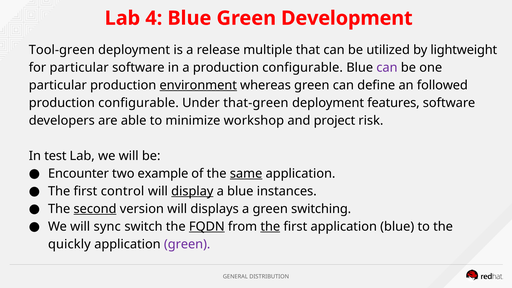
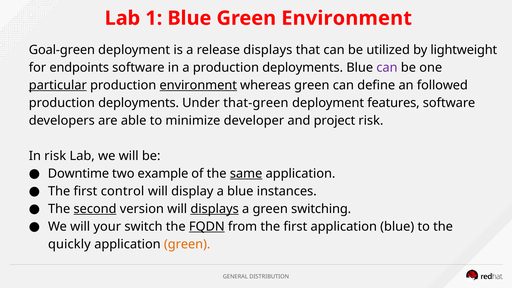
4: 4 -> 1 (154, 18)
Green Development: Development -> Environment (347, 18)
Tool-green: Tool-green -> Goal-green (62, 50)
release multiple: multiple -> displays (268, 50)
for particular: particular -> endpoints (79, 68)
a production configurable: configurable -> deployments (303, 68)
particular underline: none -> present (58, 85)
configurable: configurable -> deployments (139, 103)
workshop: workshop -> developer (254, 121)
In test: test -> risk (55, 156)
Encounter: Encounter -> Downtime (78, 174)
display underline: present -> none (192, 191)
displays underline: none -> present (215, 209)
sync: sync -> your (107, 226)
the underline: present -> none (270, 226)
green colour: purple -> orange (187, 244)
